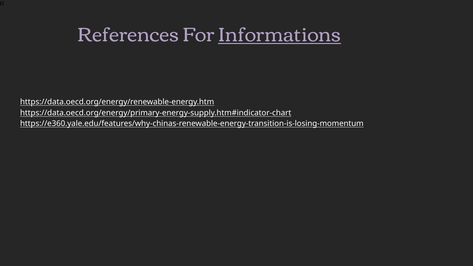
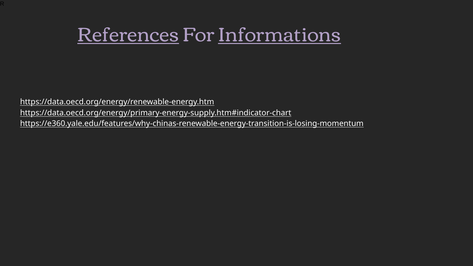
References underline: none -> present (128, 35)
